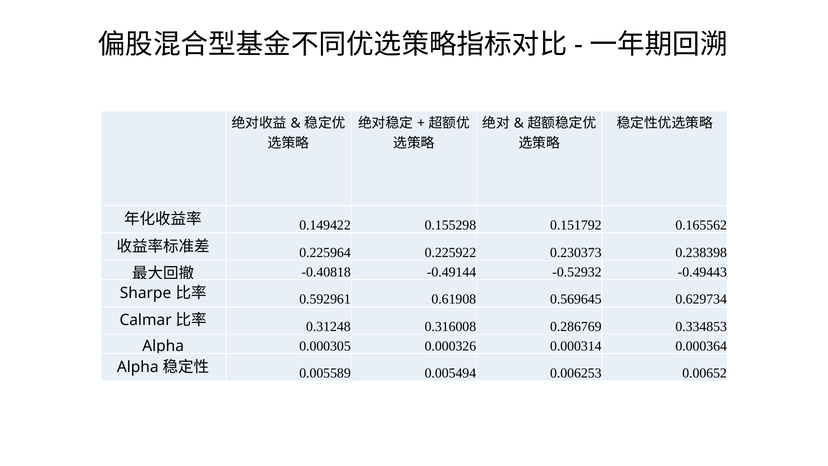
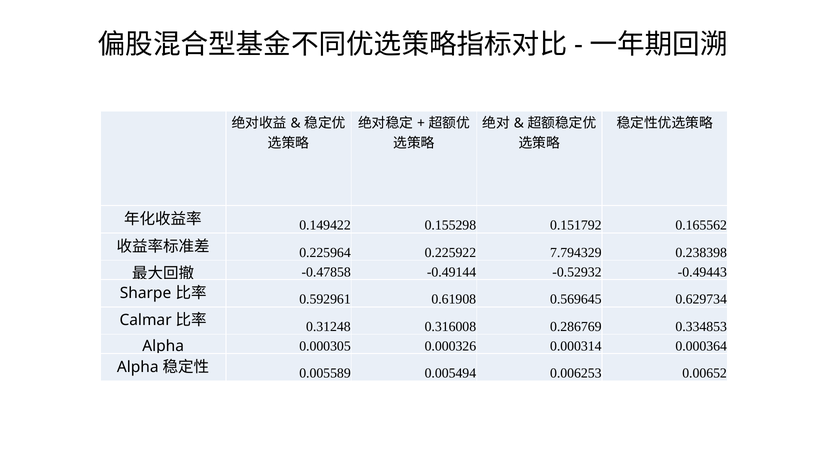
0.230373: 0.230373 -> 7.794329 (576, 253)
-0.40818: -0.40818 -> -0.47858 (326, 272)
